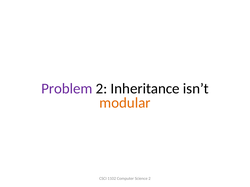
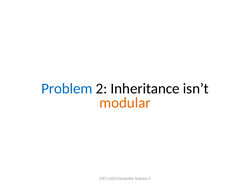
Problem colour: purple -> blue (67, 89)
